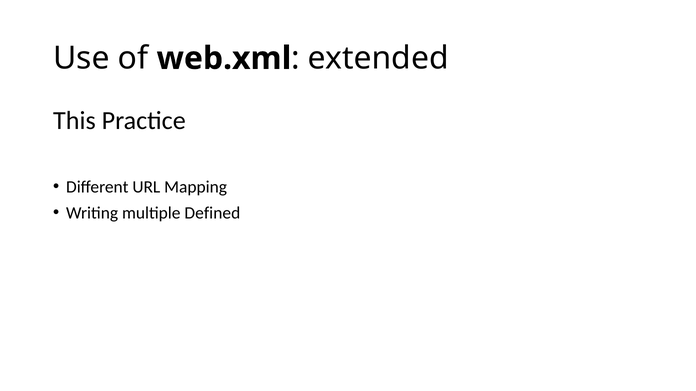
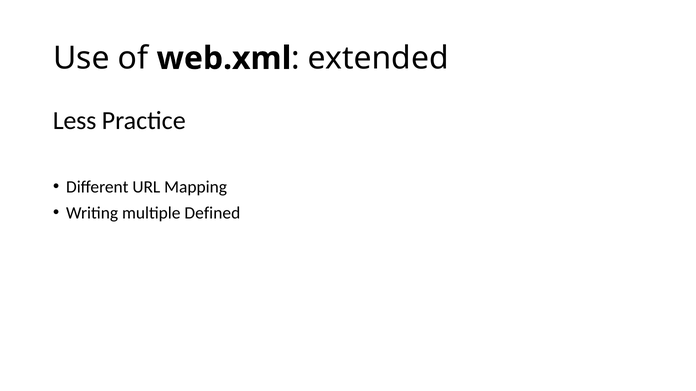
This: This -> Less (75, 121)
